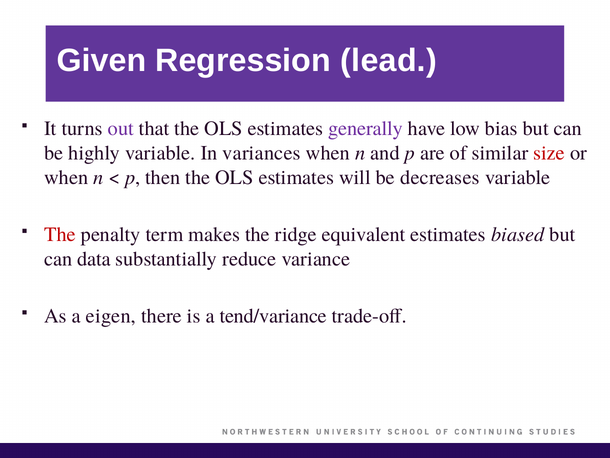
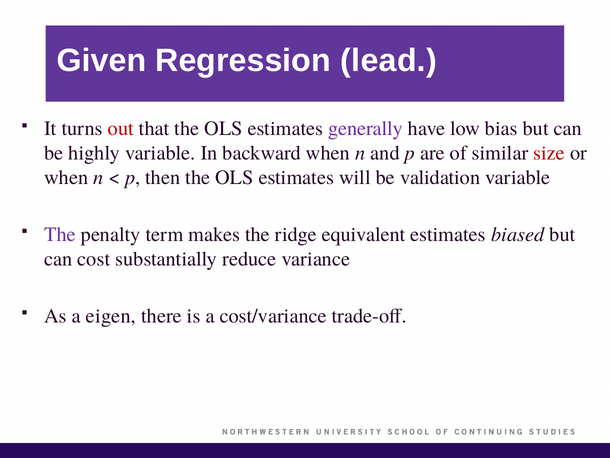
out colour: purple -> red (121, 129)
variances: variances -> backward (262, 153)
decreases: decreases -> validation (440, 177)
The colour: red -> purple (60, 234)
data: data -> cost (94, 259)
tend/variance: tend/variance -> cost/variance (273, 316)
